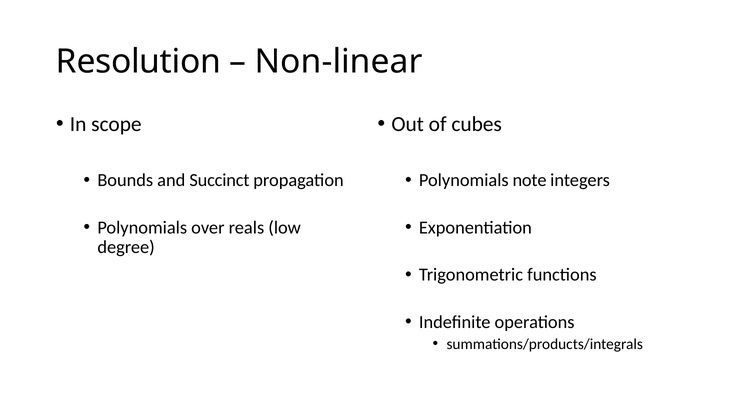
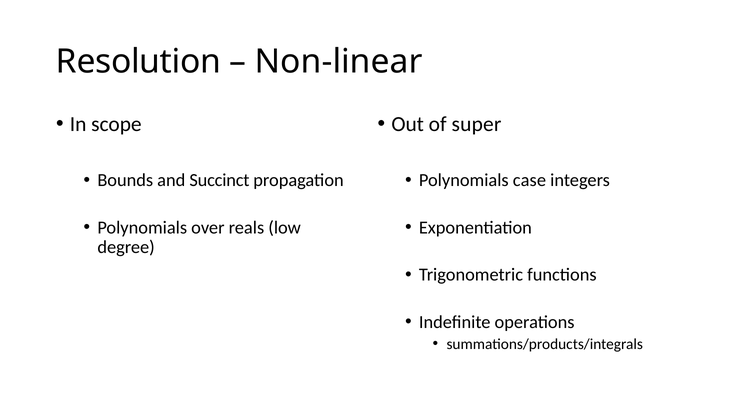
cubes: cubes -> super (477, 124)
note: note -> case (529, 180)
